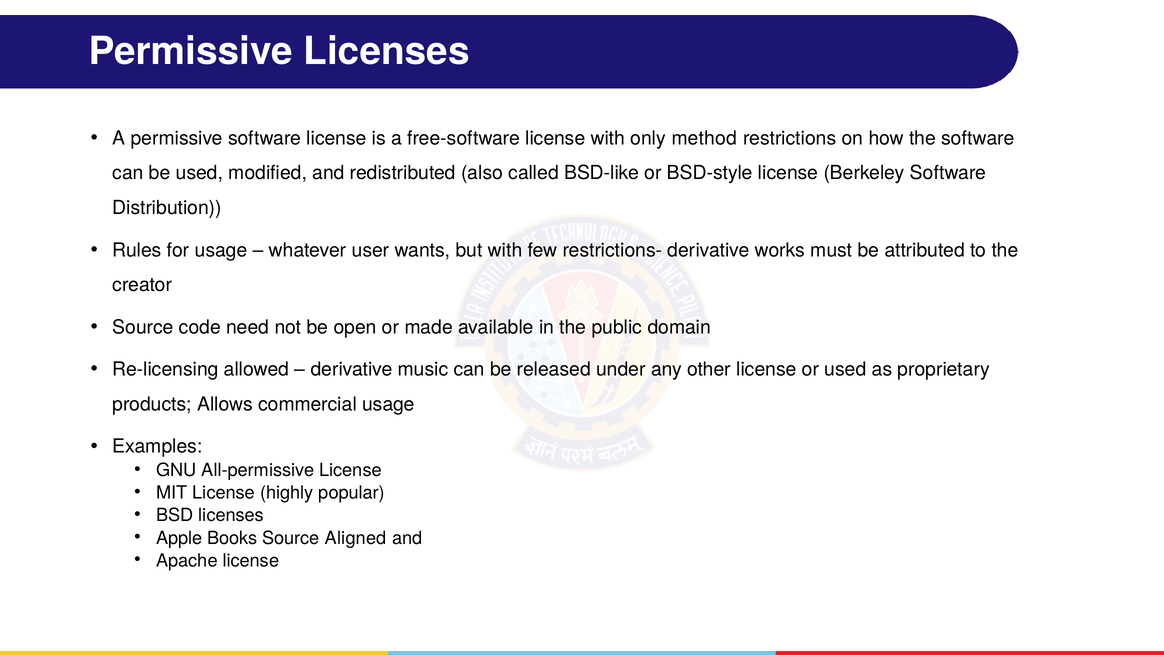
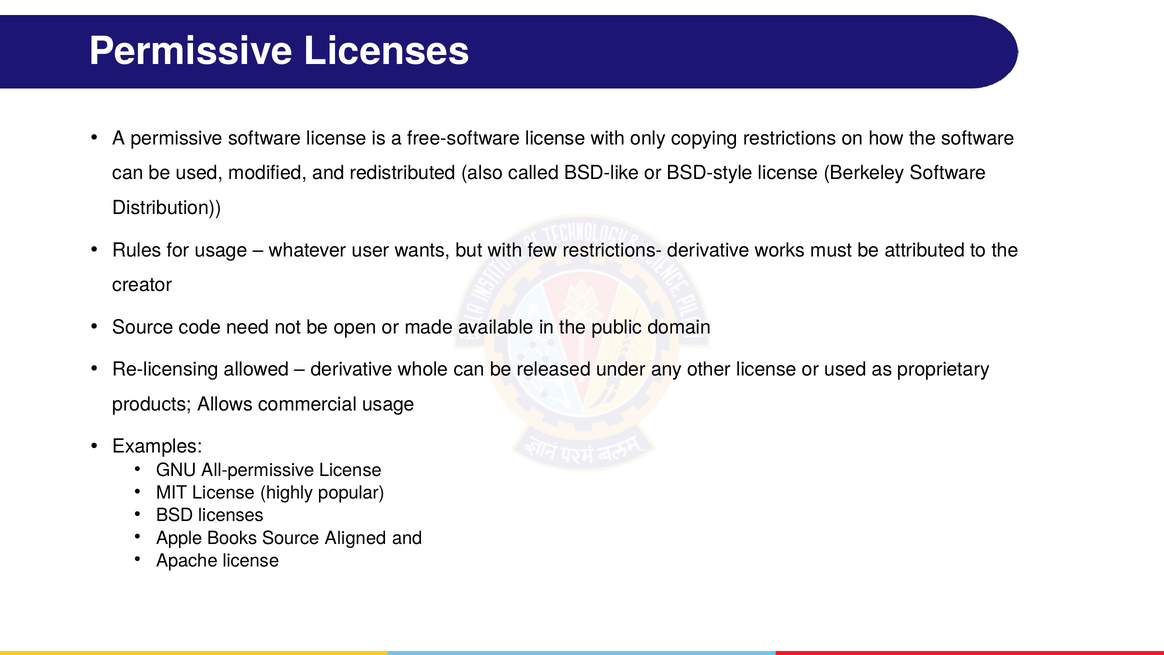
method: method -> copying (704, 138)
music: music -> whole (423, 369)
